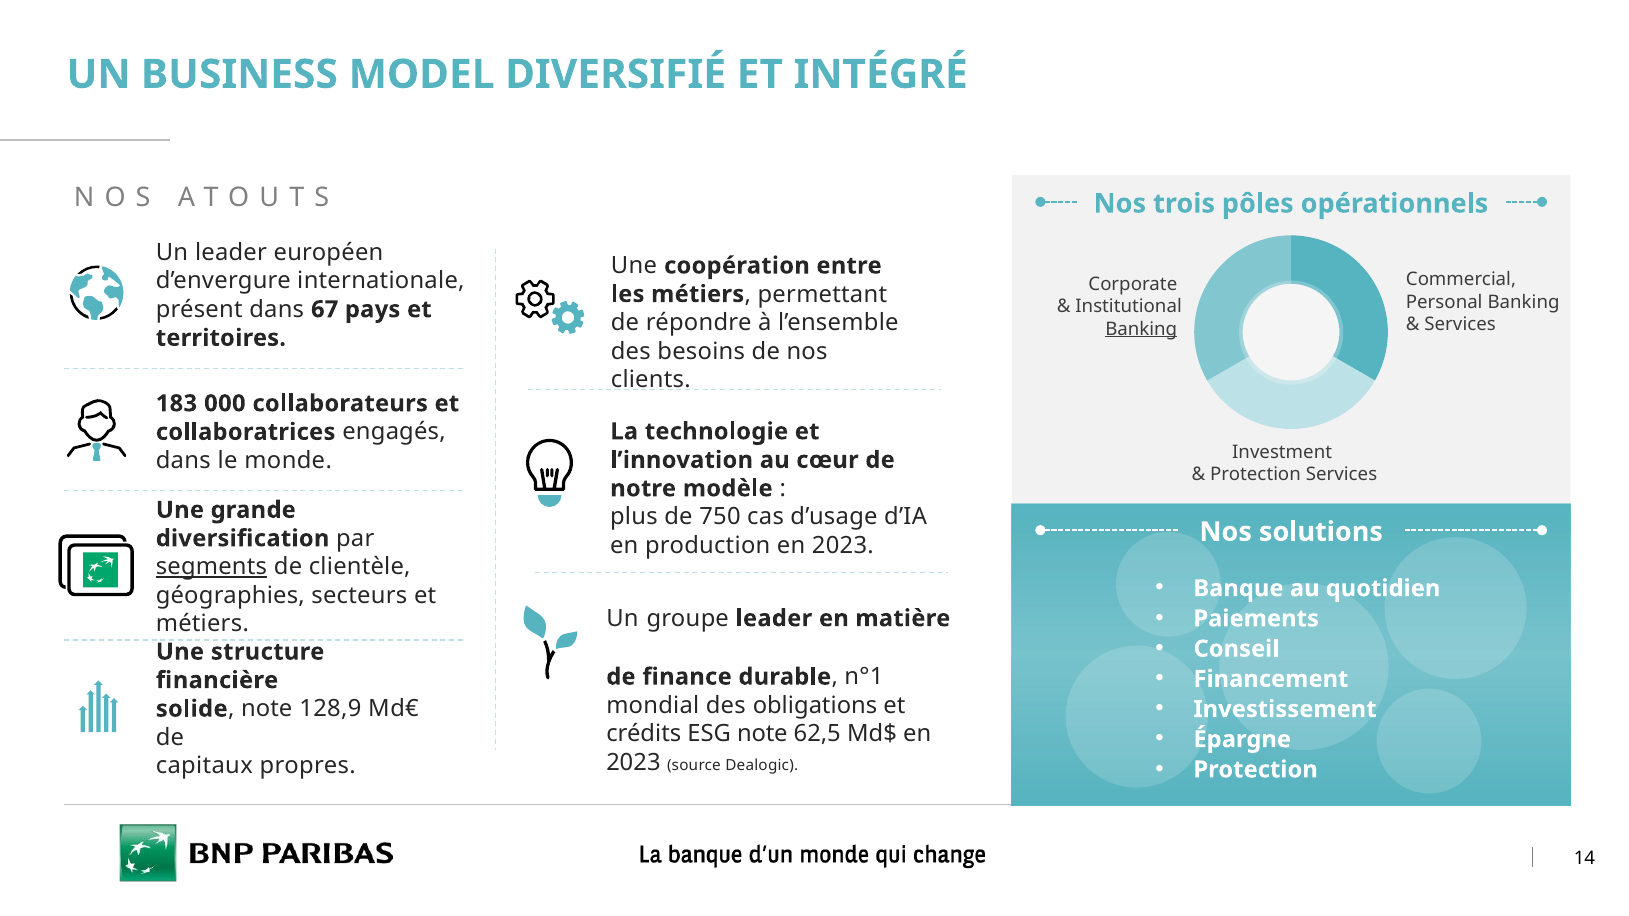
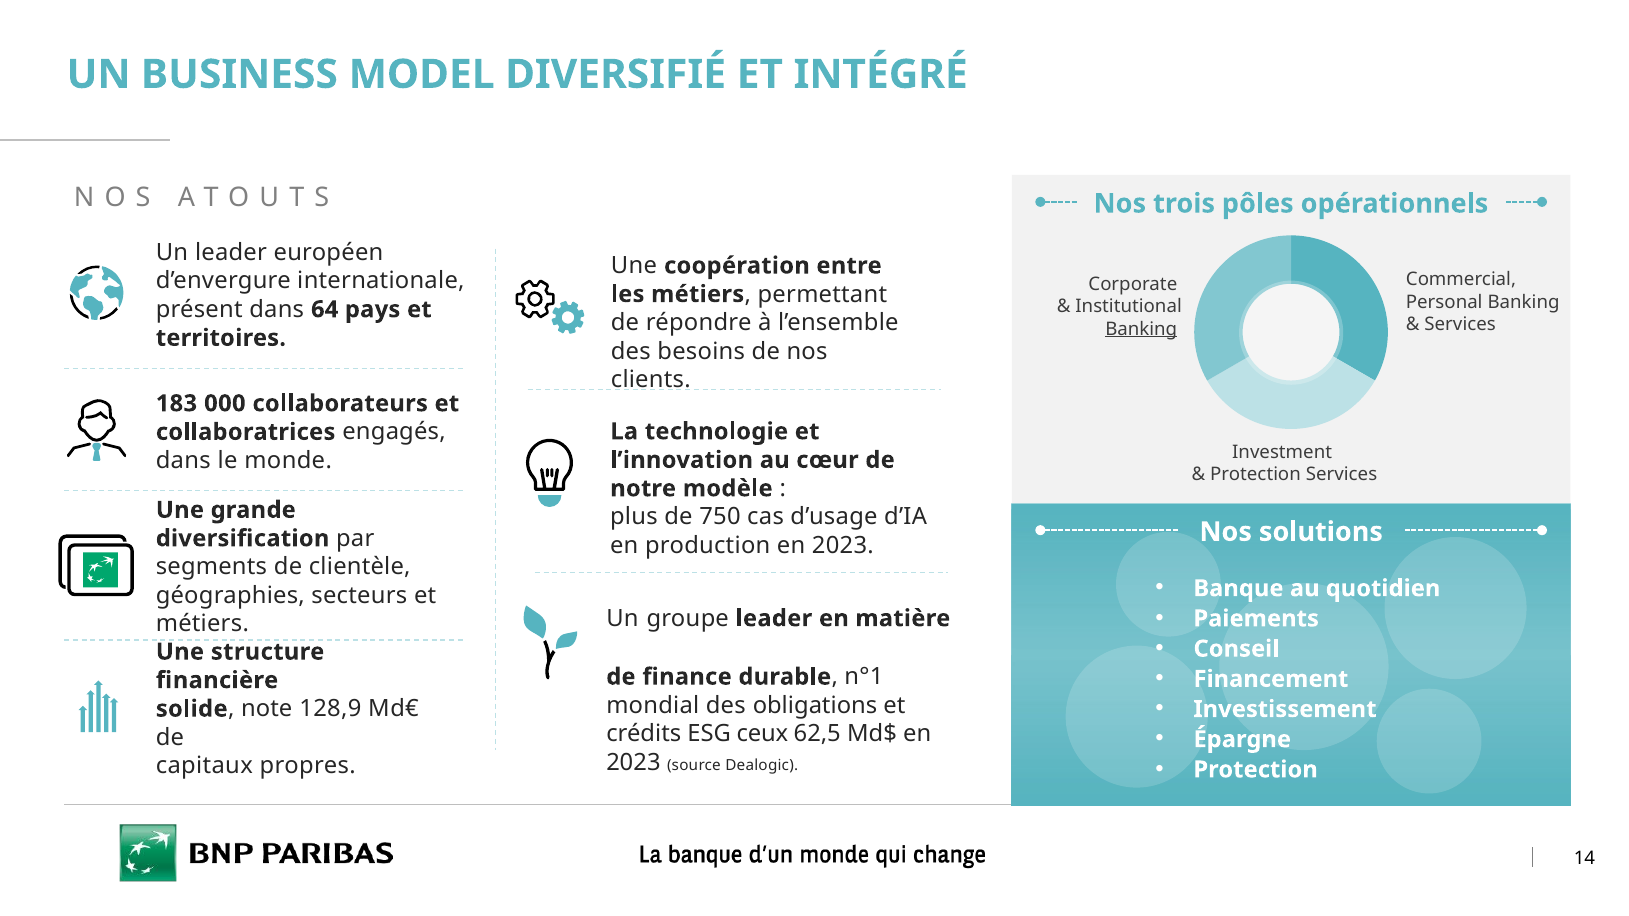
67: 67 -> 64 (325, 310)
segments underline: present -> none (211, 567)
ESG note: note -> ceux (762, 734)
